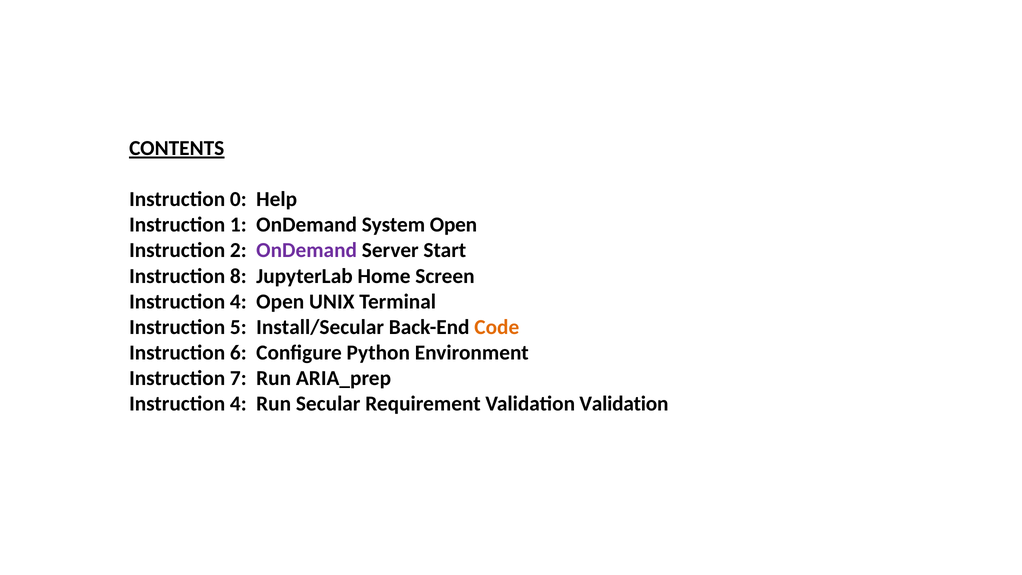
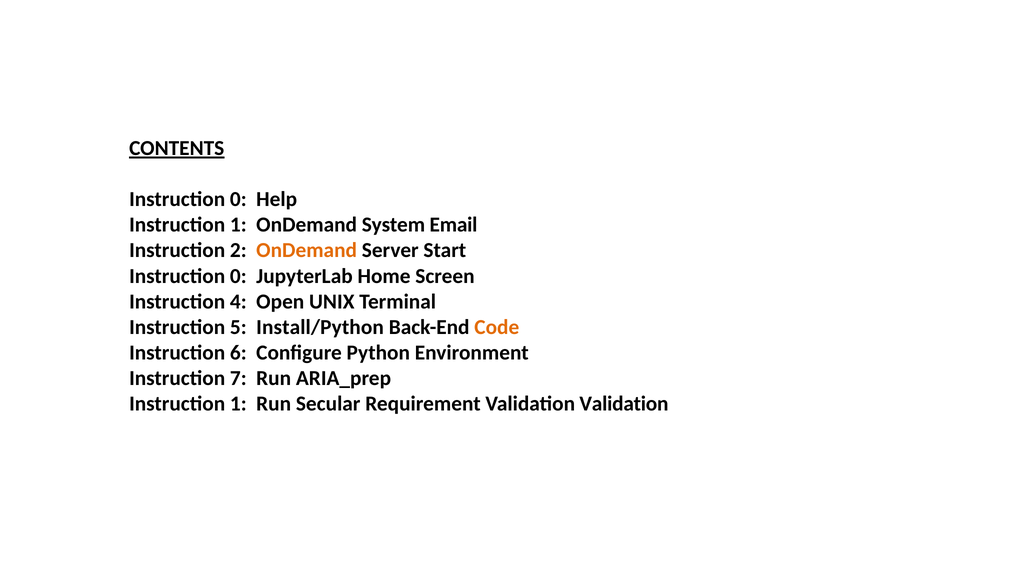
System Open: Open -> Email (453, 225)
OnDemand colour: purple -> orange (307, 250)
8: 8 -> 0 (238, 276)
Install/Secular: Install/Secular -> Install/Python (320, 327)
4: 4 -> 1 (238, 404)
